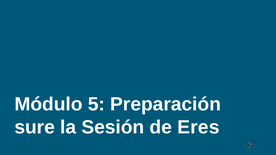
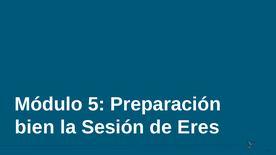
sure: sure -> bien (35, 127)
